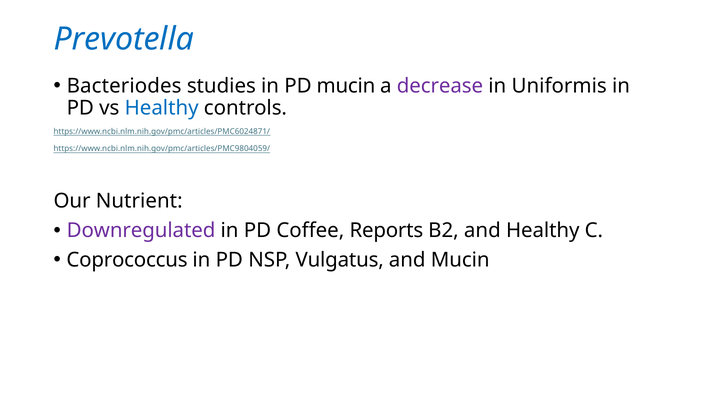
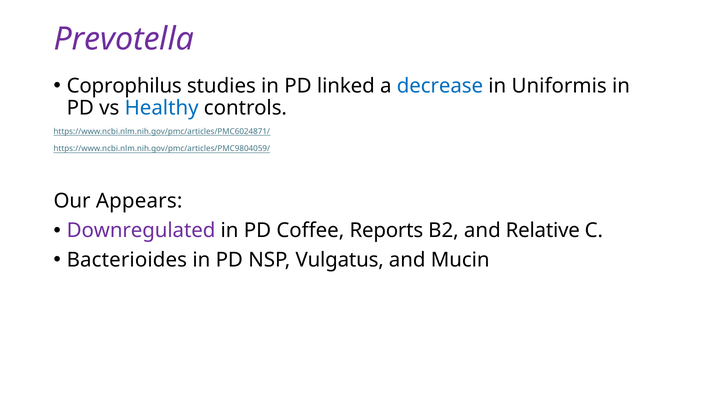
Prevotella colour: blue -> purple (124, 39)
Bacteriodes: Bacteriodes -> Coprophilus (124, 86)
PD mucin: mucin -> linked (346, 86)
decrease colour: purple -> blue (440, 86)
Nutrient: Nutrient -> Appears (139, 201)
and Healthy: Healthy -> Relative (543, 231)
Coprococcus: Coprococcus -> Bacterioides (127, 260)
